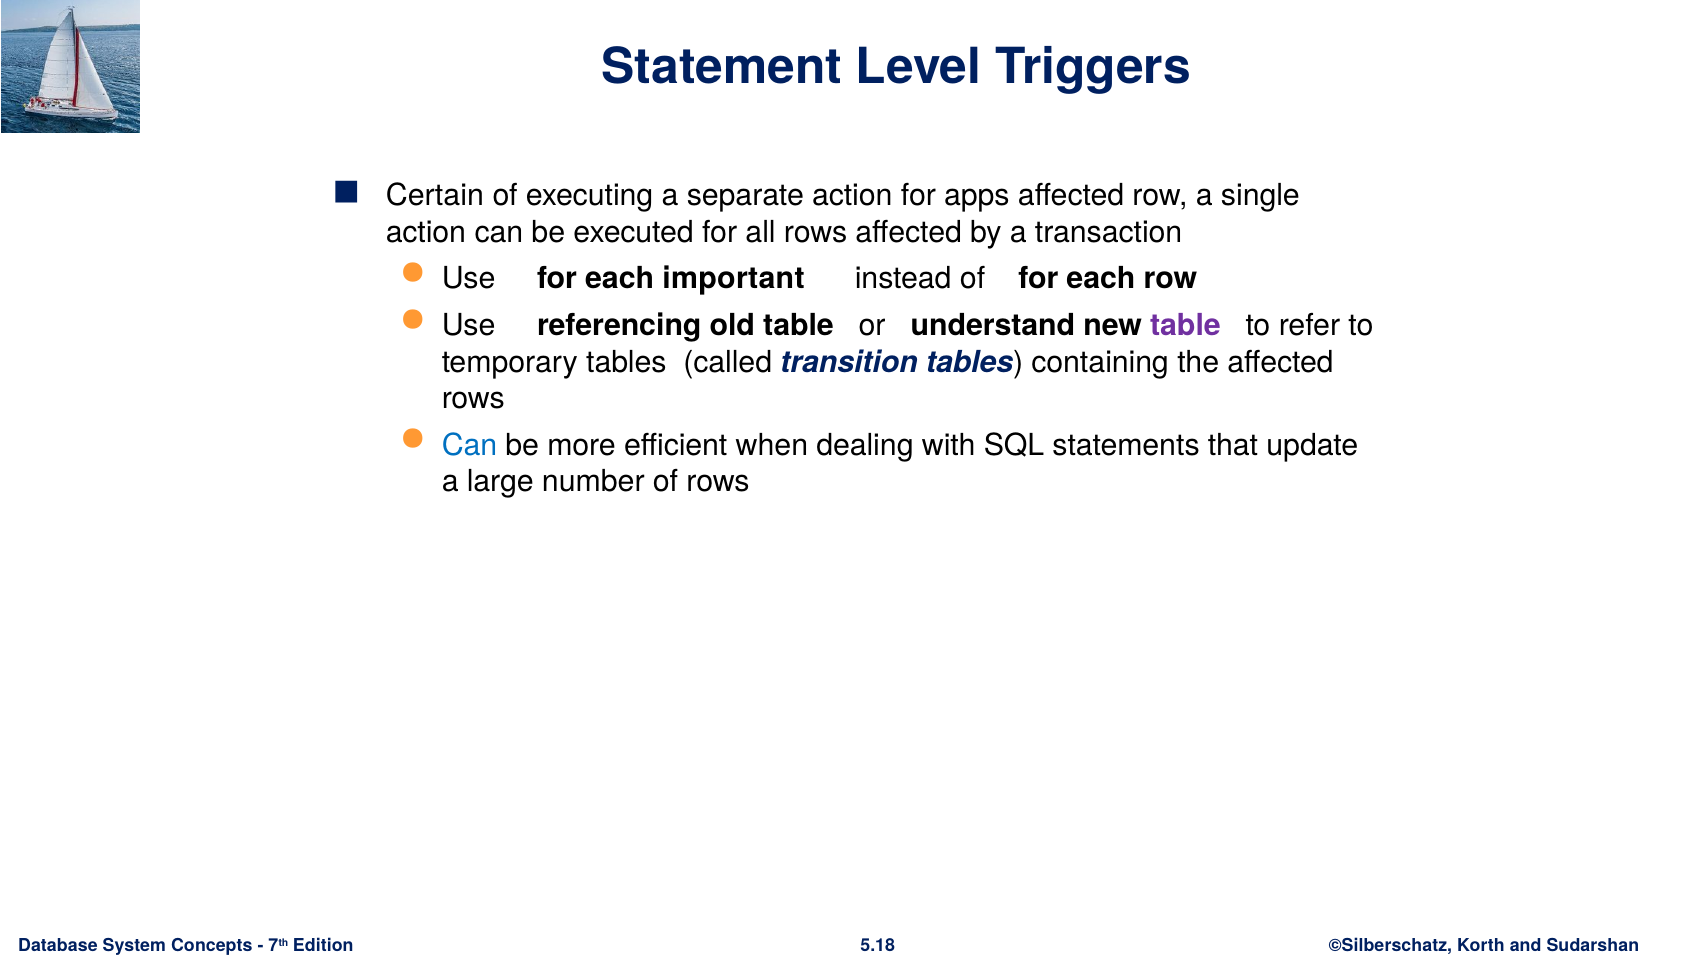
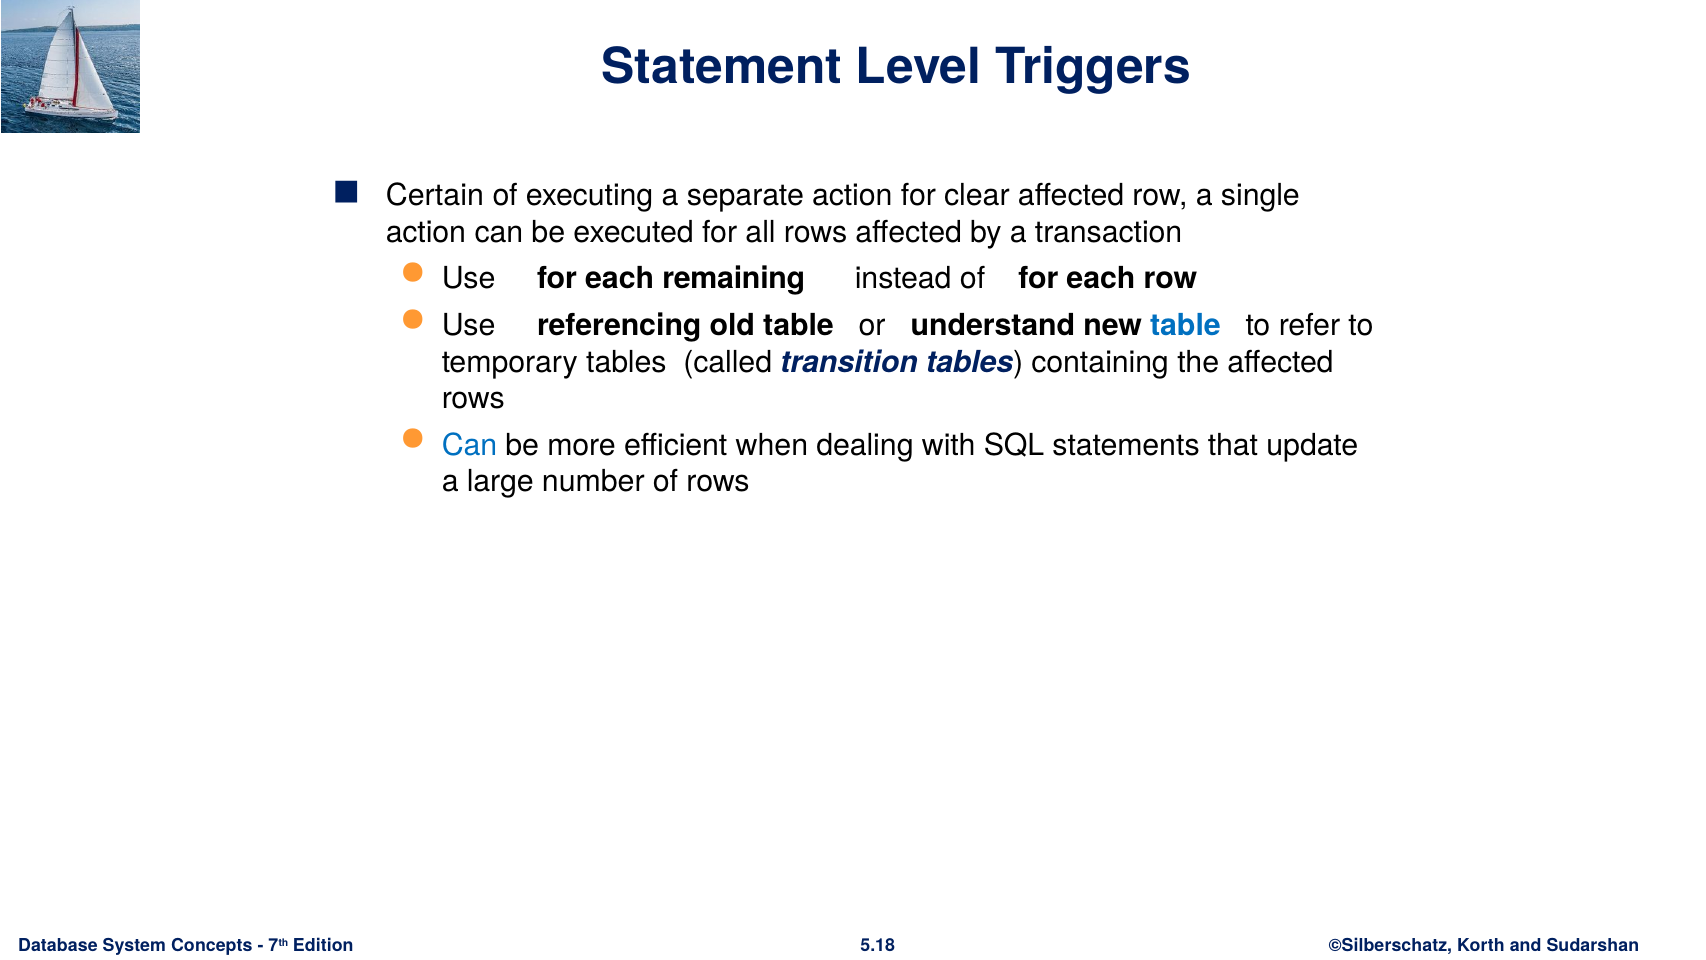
apps: apps -> clear (977, 196)
important: important -> remaining (734, 279)
table colour: purple -> blue (1185, 326)
